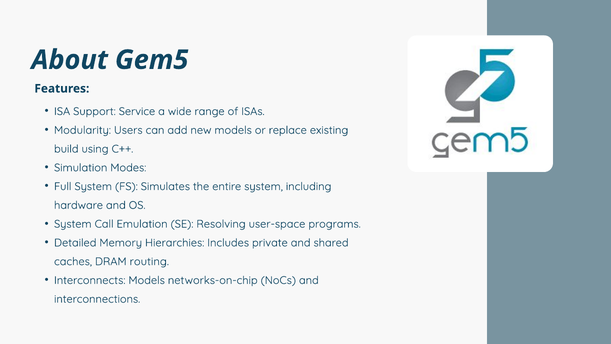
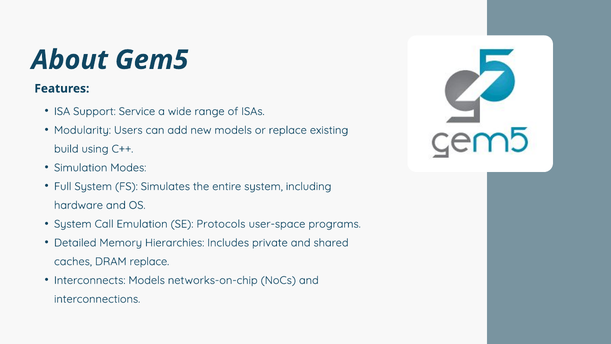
Resolving: Resolving -> Protocols (221, 224)
DRAM routing: routing -> replace (149, 261)
